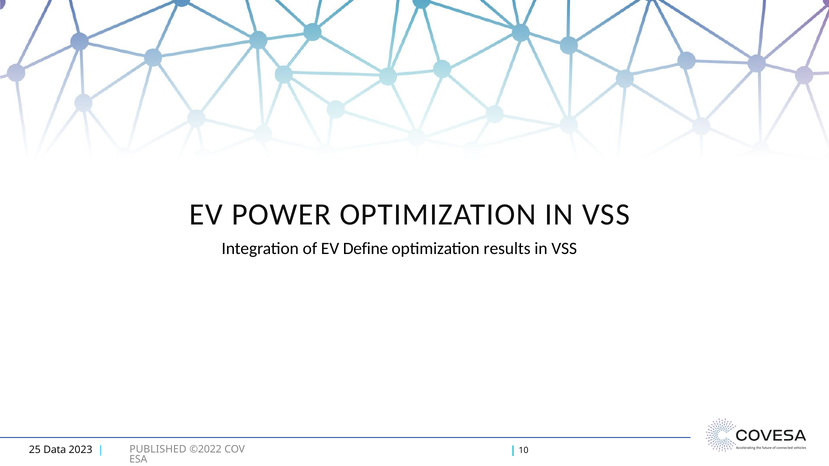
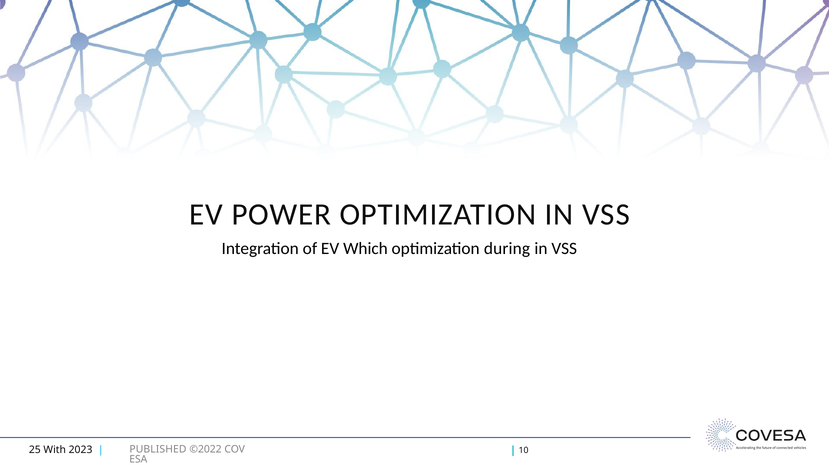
Define: Define -> Which (365, 249)
results: results -> during (507, 249)
Data: Data -> With (55, 450)
